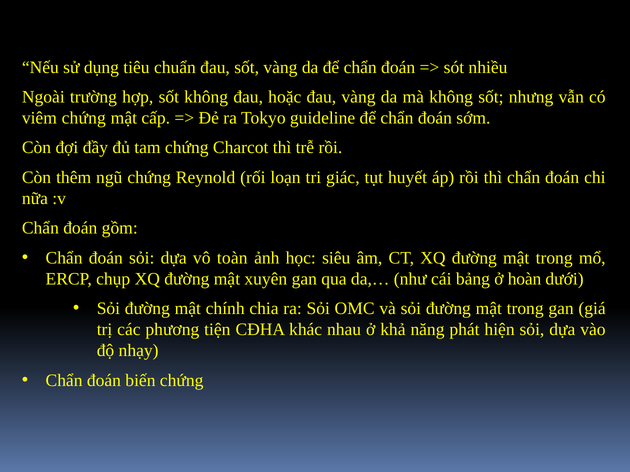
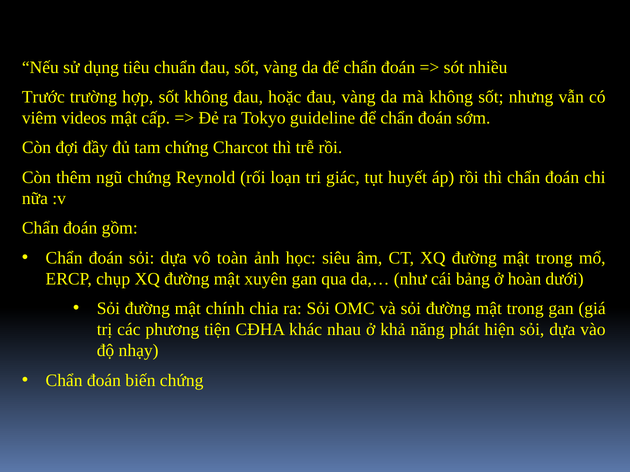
Ngoài: Ngoài -> Trước (43, 97)
viêm chứng: chứng -> videos (84, 118)
